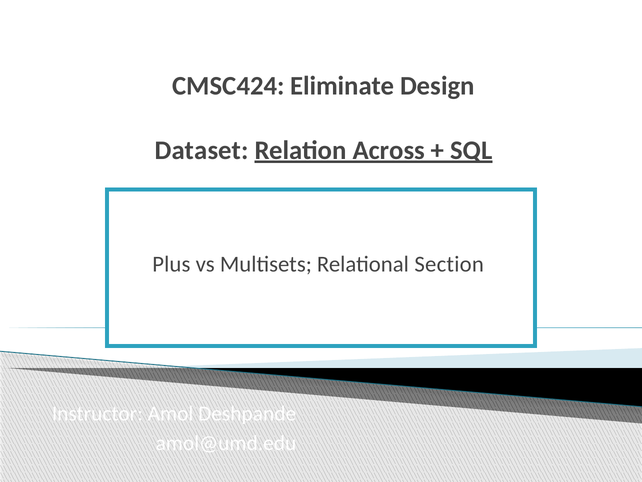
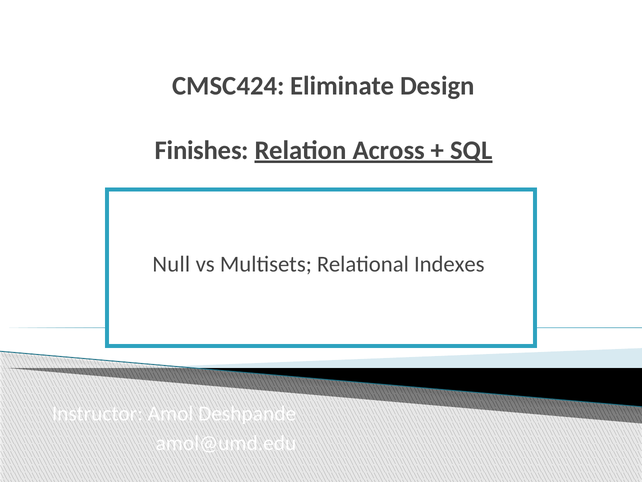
Dataset: Dataset -> Finishes (202, 150)
Plus: Plus -> Null (171, 264)
Section: Section -> Indexes (449, 264)
